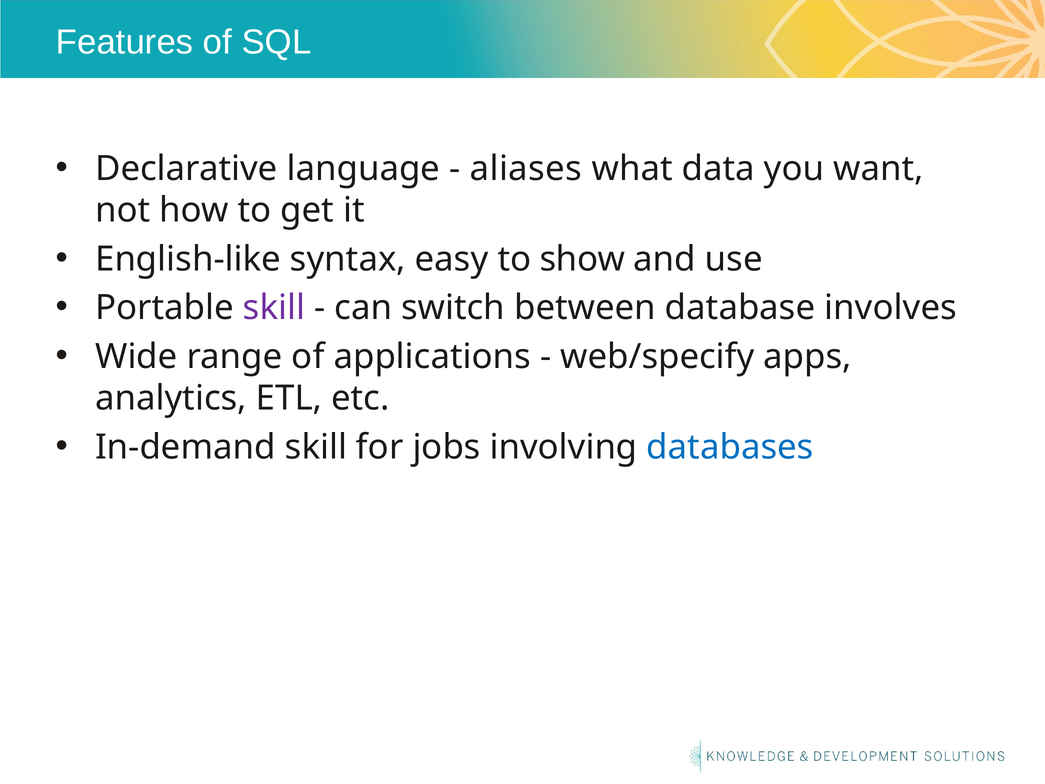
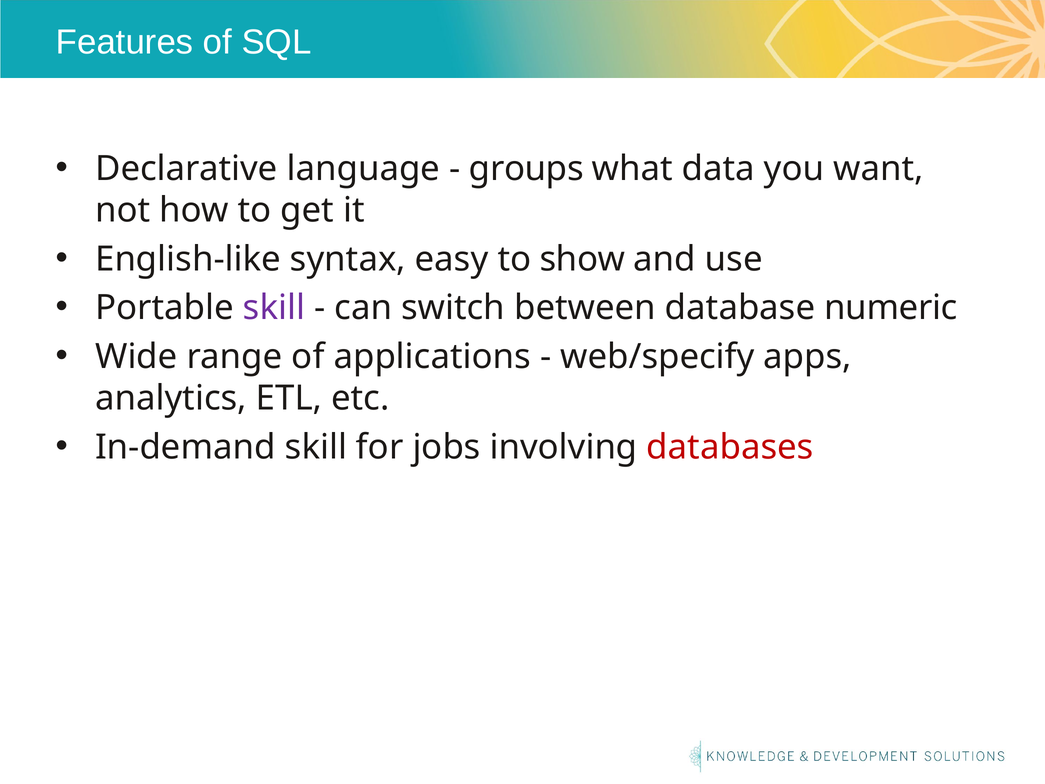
aliases: aliases -> groups (526, 168)
involves: involves -> numeric (891, 308)
databases colour: blue -> red (730, 447)
